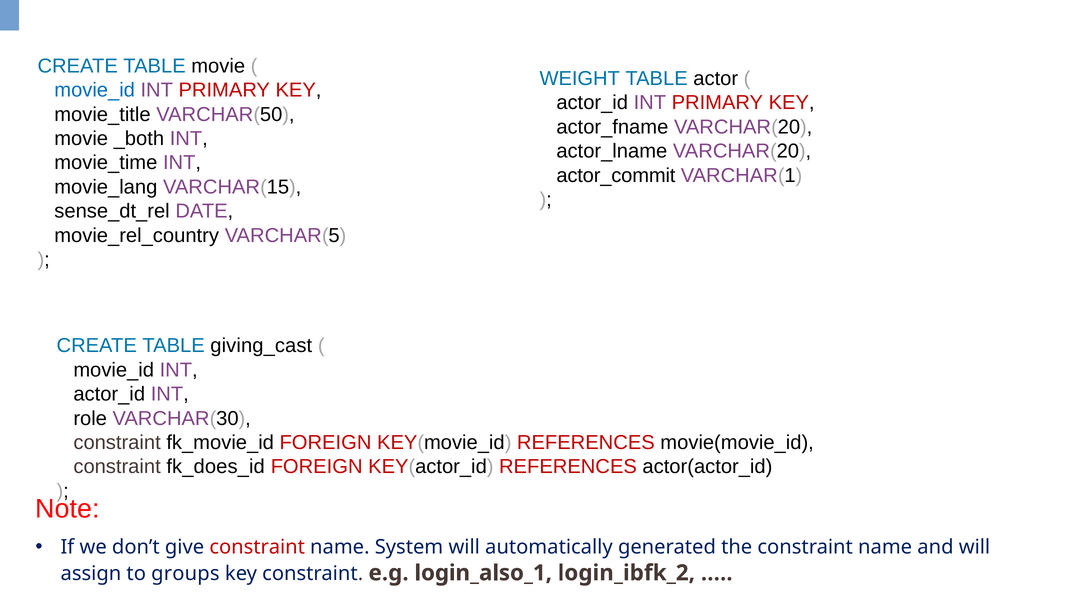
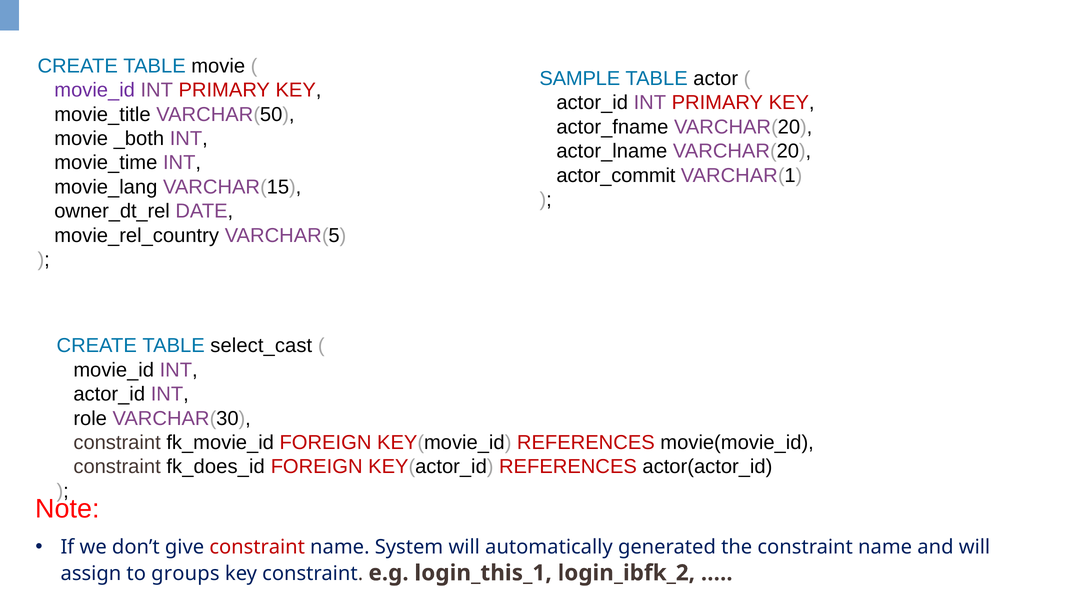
WEIGHT: WEIGHT -> SAMPLE (580, 79)
movie_id colour: blue -> purple (95, 90)
sense_dt_rel: sense_dt_rel -> owner_dt_rel (112, 211)
giving_cast: giving_cast -> select_cast (261, 346)
login_also_1: login_also_1 -> login_this_1 (483, 573)
